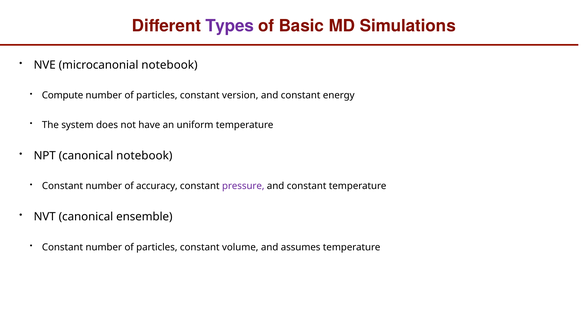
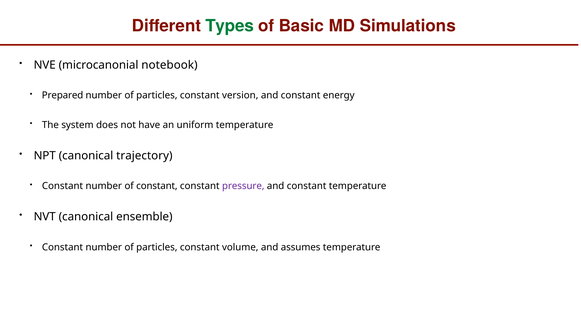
Types colour: purple -> green (230, 26)
Compute: Compute -> Prepared (63, 95)
canonical notebook: notebook -> trajectory (144, 155)
of accuracy: accuracy -> constant (157, 186)
